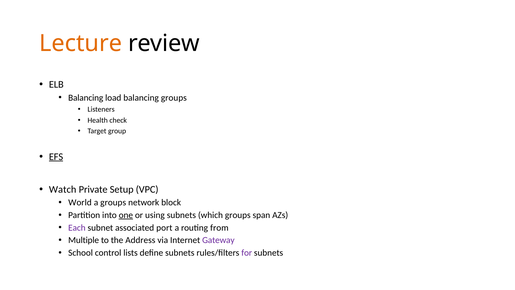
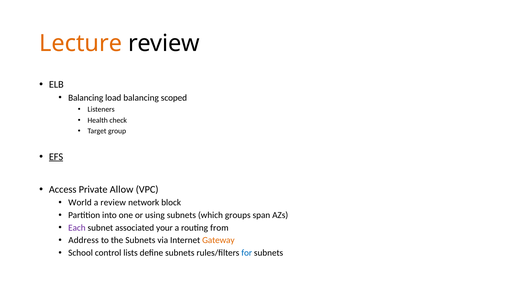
balancing groups: groups -> scoped (174, 98)
Watch: Watch -> Access (63, 189)
Setup: Setup -> Allow (122, 189)
a groups: groups -> review (113, 202)
one underline: present -> none (126, 215)
port: port -> your (164, 227)
Multiple: Multiple -> Address (84, 240)
the Address: Address -> Subnets (140, 240)
Gateway colour: purple -> orange (218, 240)
for colour: purple -> blue (247, 253)
